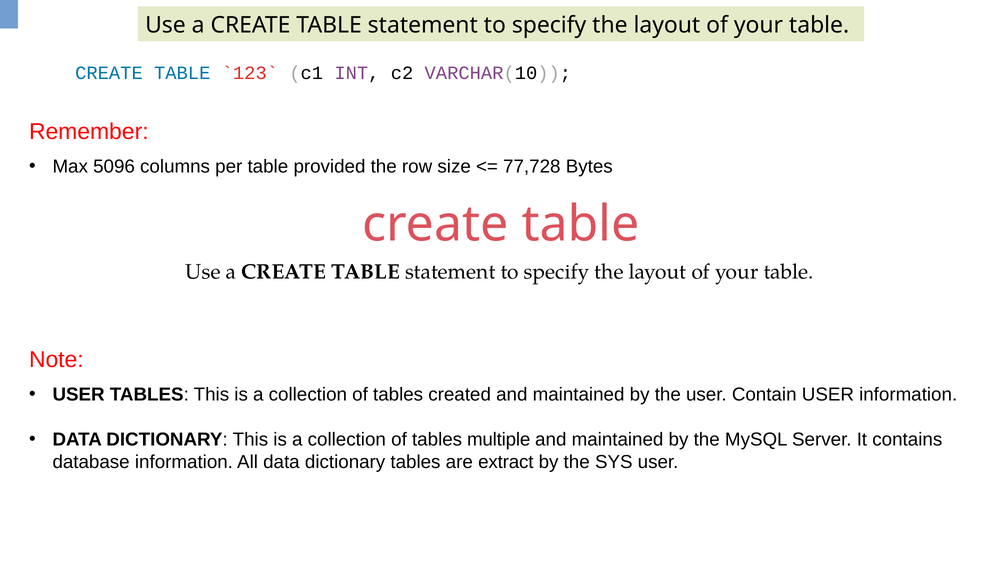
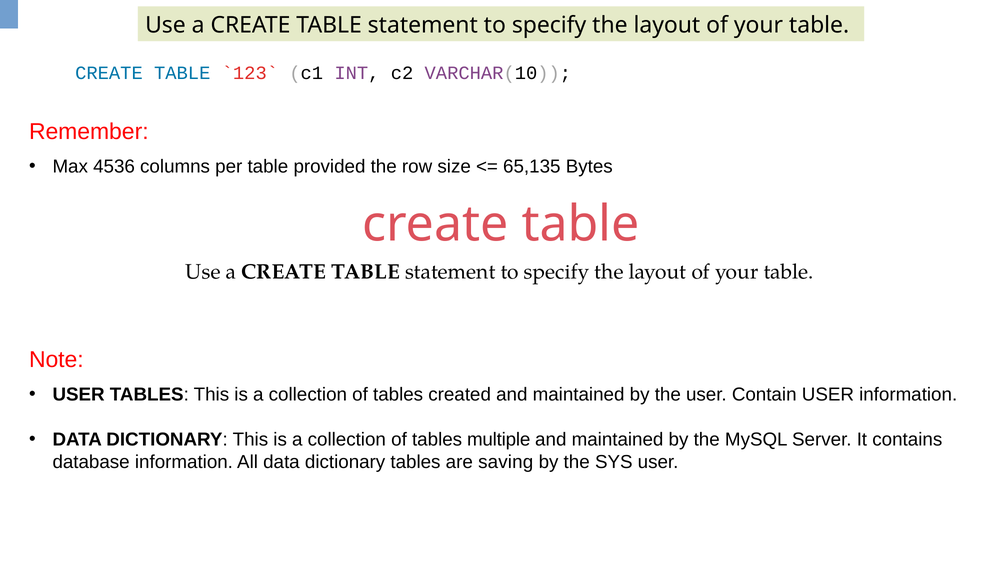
5096: 5096 -> 4536 (114, 167)
77,728: 77,728 -> 65,135 (532, 167)
extract: extract -> saving (506, 462)
